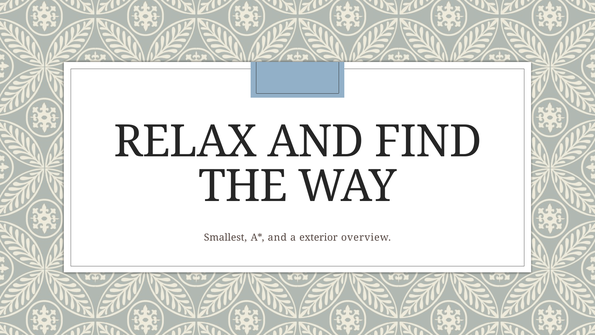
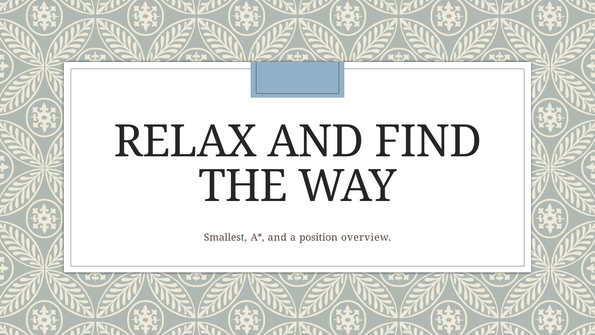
exterior: exterior -> position (318, 237)
